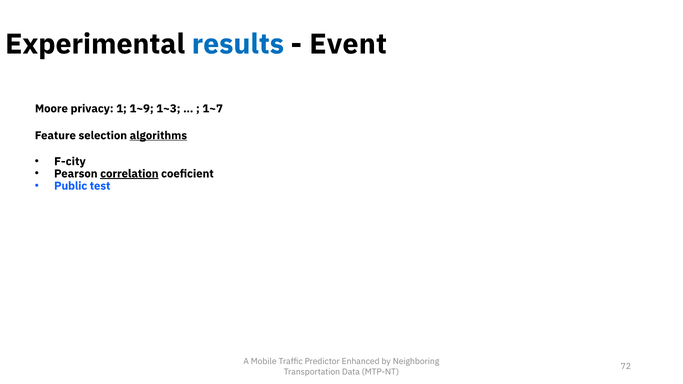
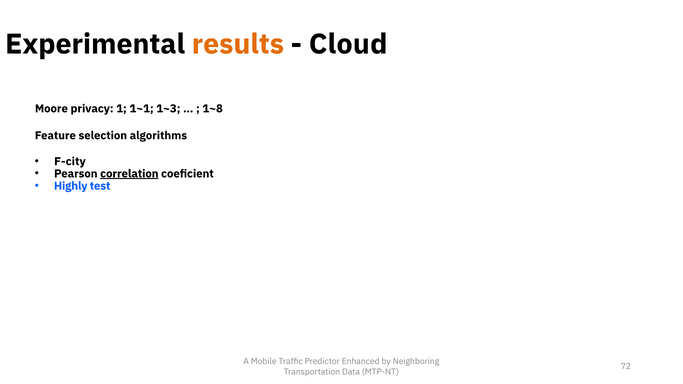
results colour: blue -> orange (238, 44)
Event: Event -> Cloud (348, 44)
1~9: 1~9 -> 1~1 (142, 109)
1~7: 1~7 -> 1~8 (213, 109)
algorithms underline: present -> none (158, 136)
Public: Public -> Highly (71, 186)
